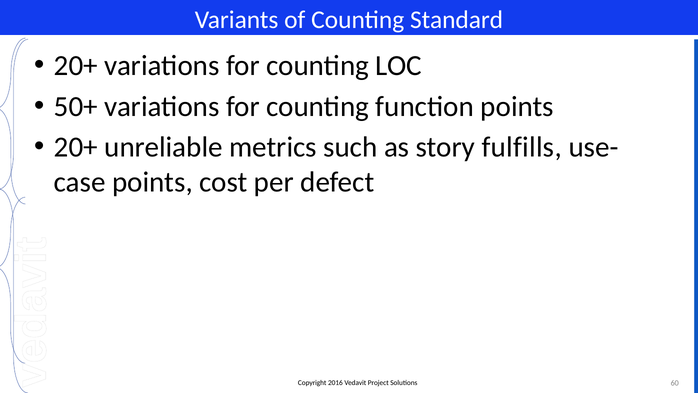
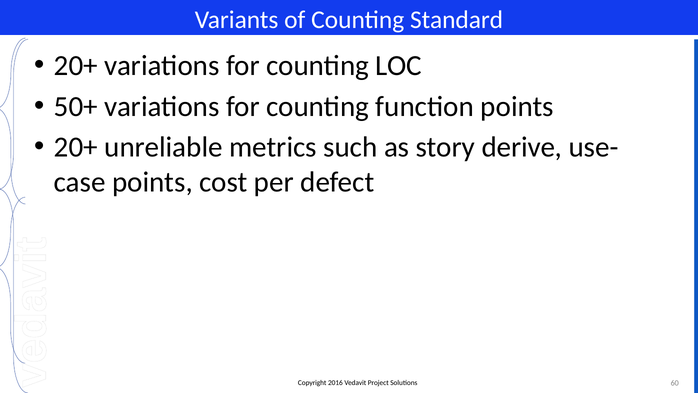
fulfills: fulfills -> derive (522, 147)
